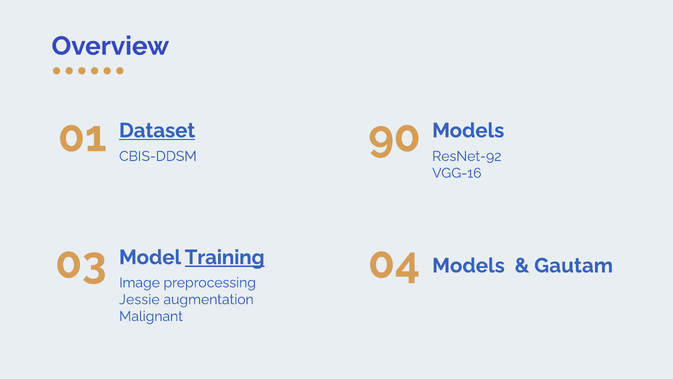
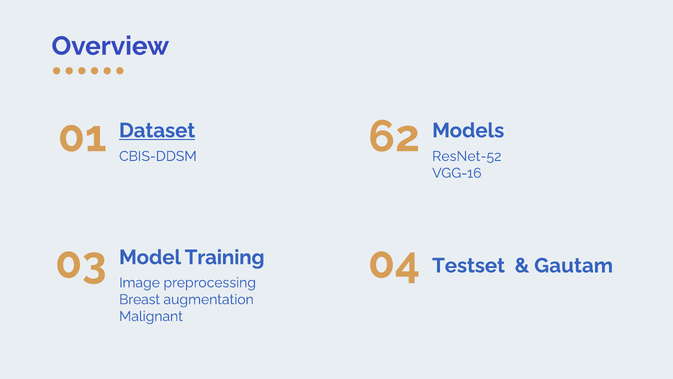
90: 90 -> 62 (394, 137)
ResNet-92: ResNet-92 -> ResNet-52 (467, 156)
Training underline: present -> none (225, 257)
04 Models: Models -> Testset (469, 265)
Jessie: Jessie -> Breast (140, 299)
